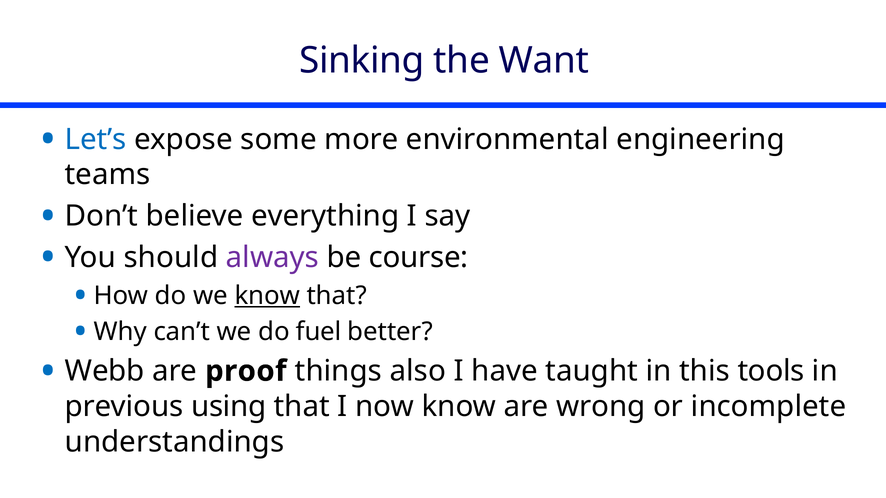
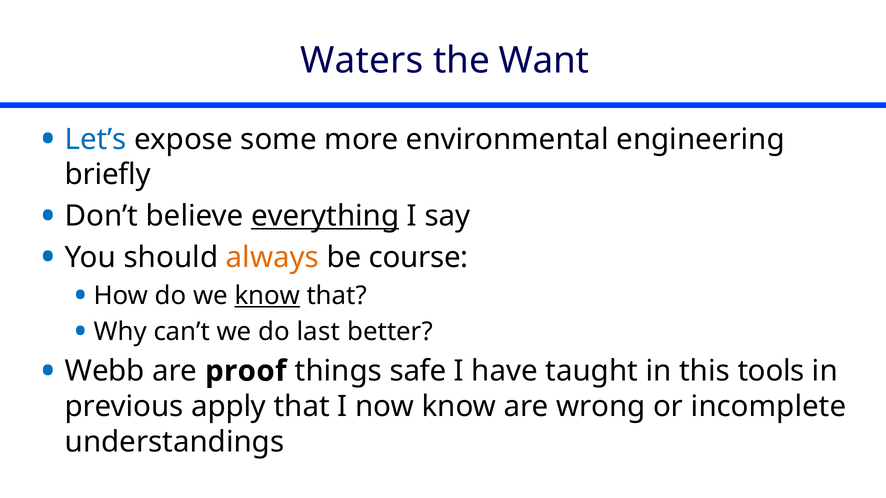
Sinking: Sinking -> Waters (362, 61)
teams: teams -> briefly (108, 175)
everything underline: none -> present (325, 216)
always colour: purple -> orange (272, 258)
fuel: fuel -> last (318, 332)
also: also -> safe (418, 371)
using: using -> apply (229, 407)
